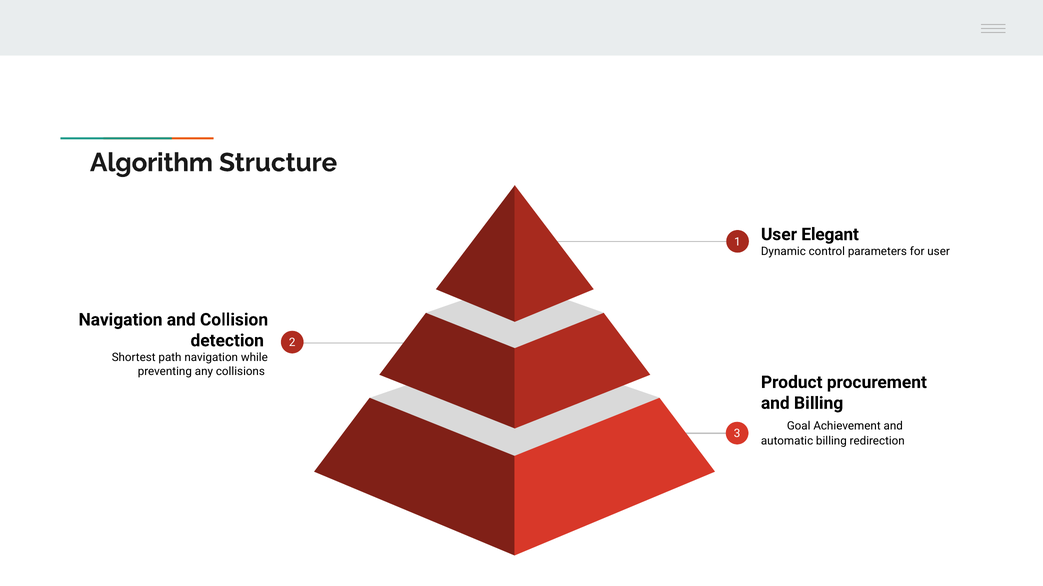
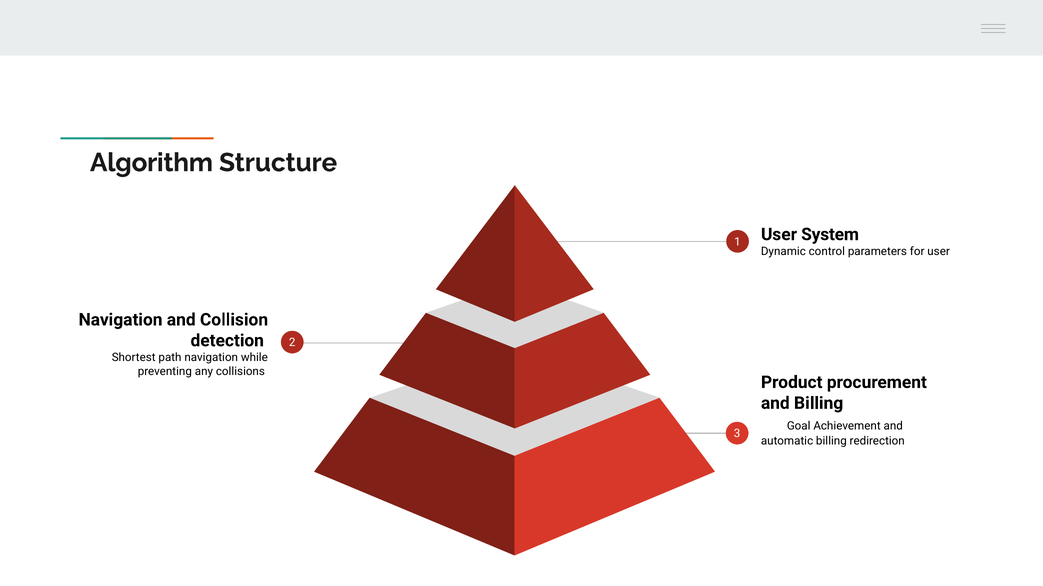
Elegant: Elegant -> System (830, 235)
